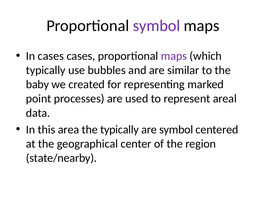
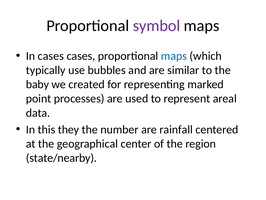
maps colour: purple -> blue (174, 56)
area: area -> they (69, 129)
the typically: typically -> number (119, 129)
are symbol: symbol -> rainfall (176, 129)
